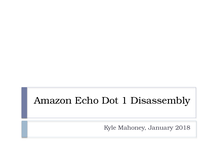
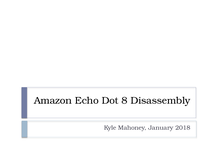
1: 1 -> 8 (124, 100)
